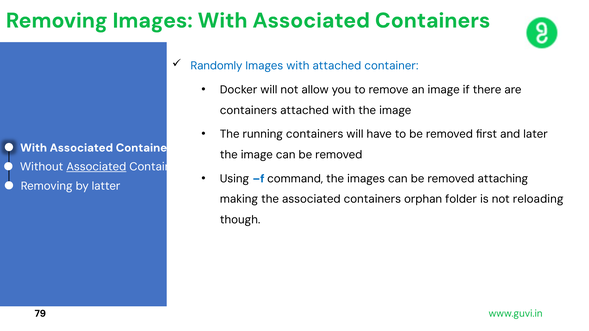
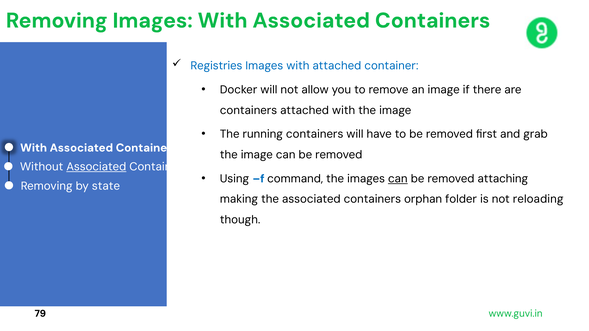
Randomly: Randomly -> Registries (216, 66)
later: later -> grab (536, 134)
can underline: none -> present (398, 179)
latter: latter -> state (106, 186)
